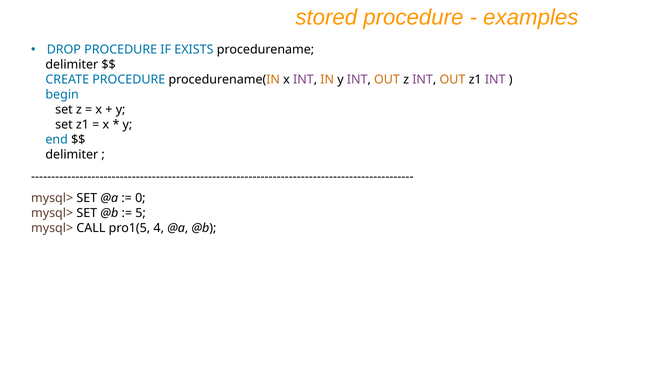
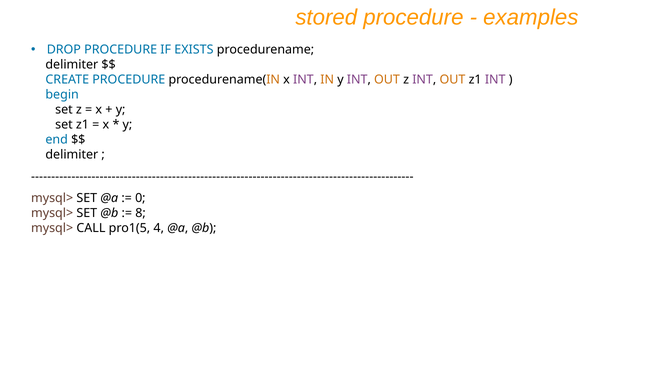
5: 5 -> 8 (141, 213)
